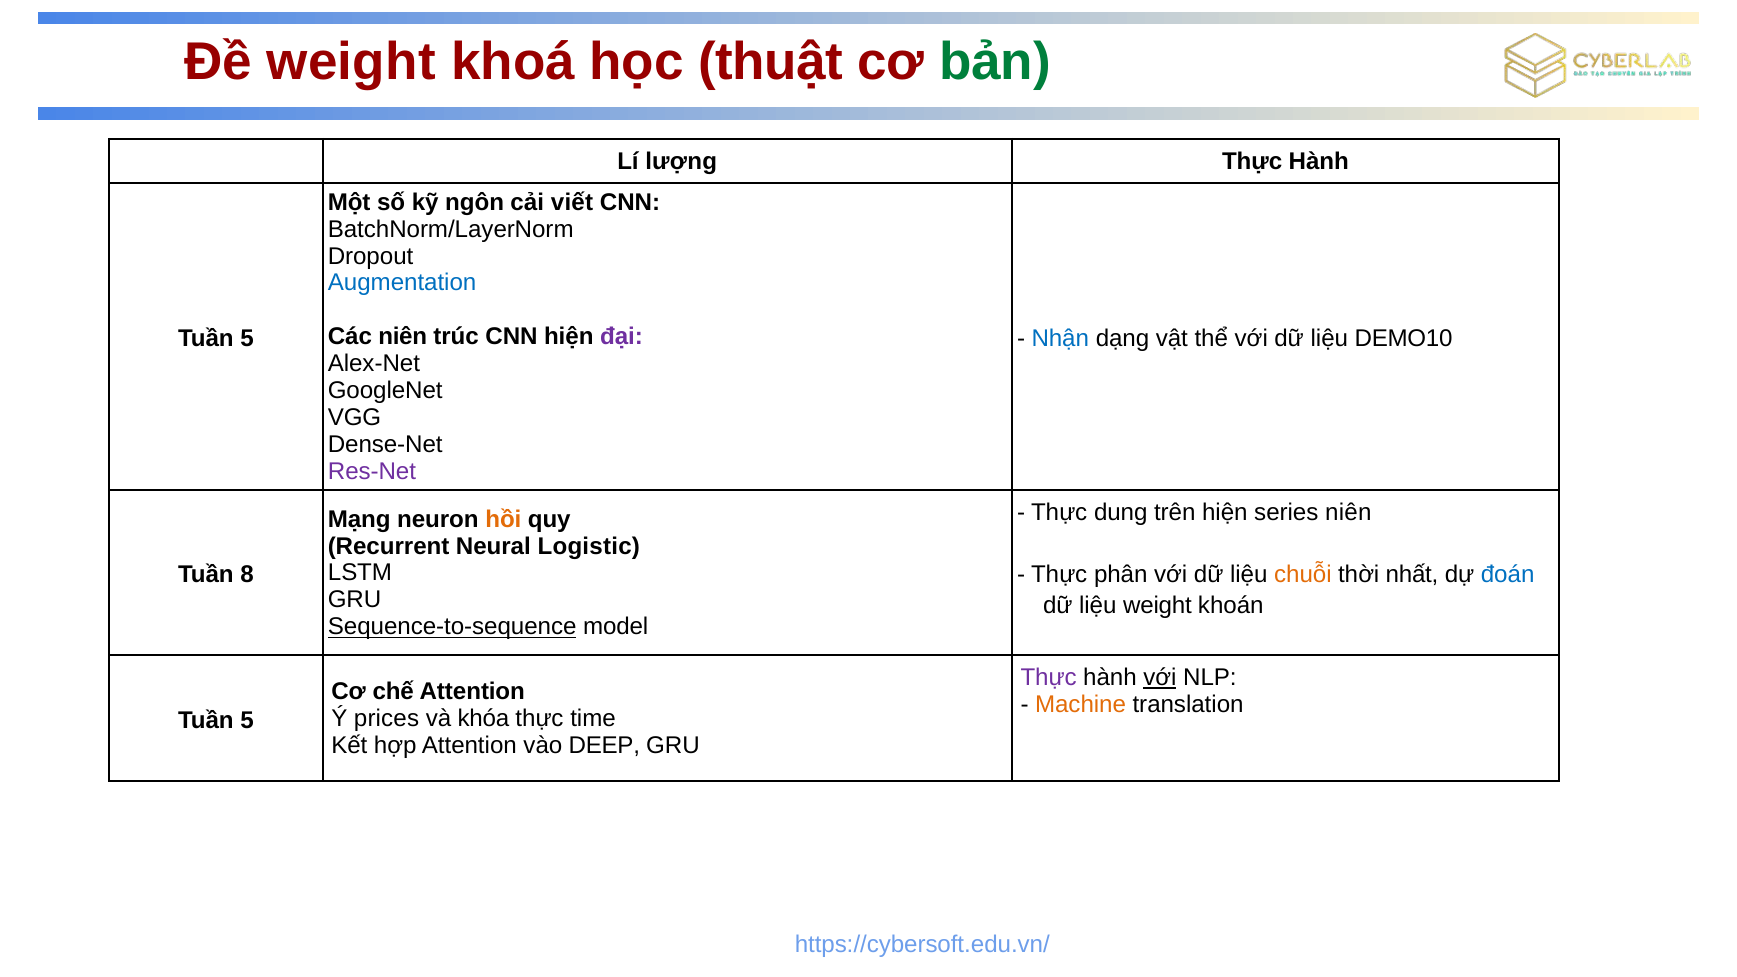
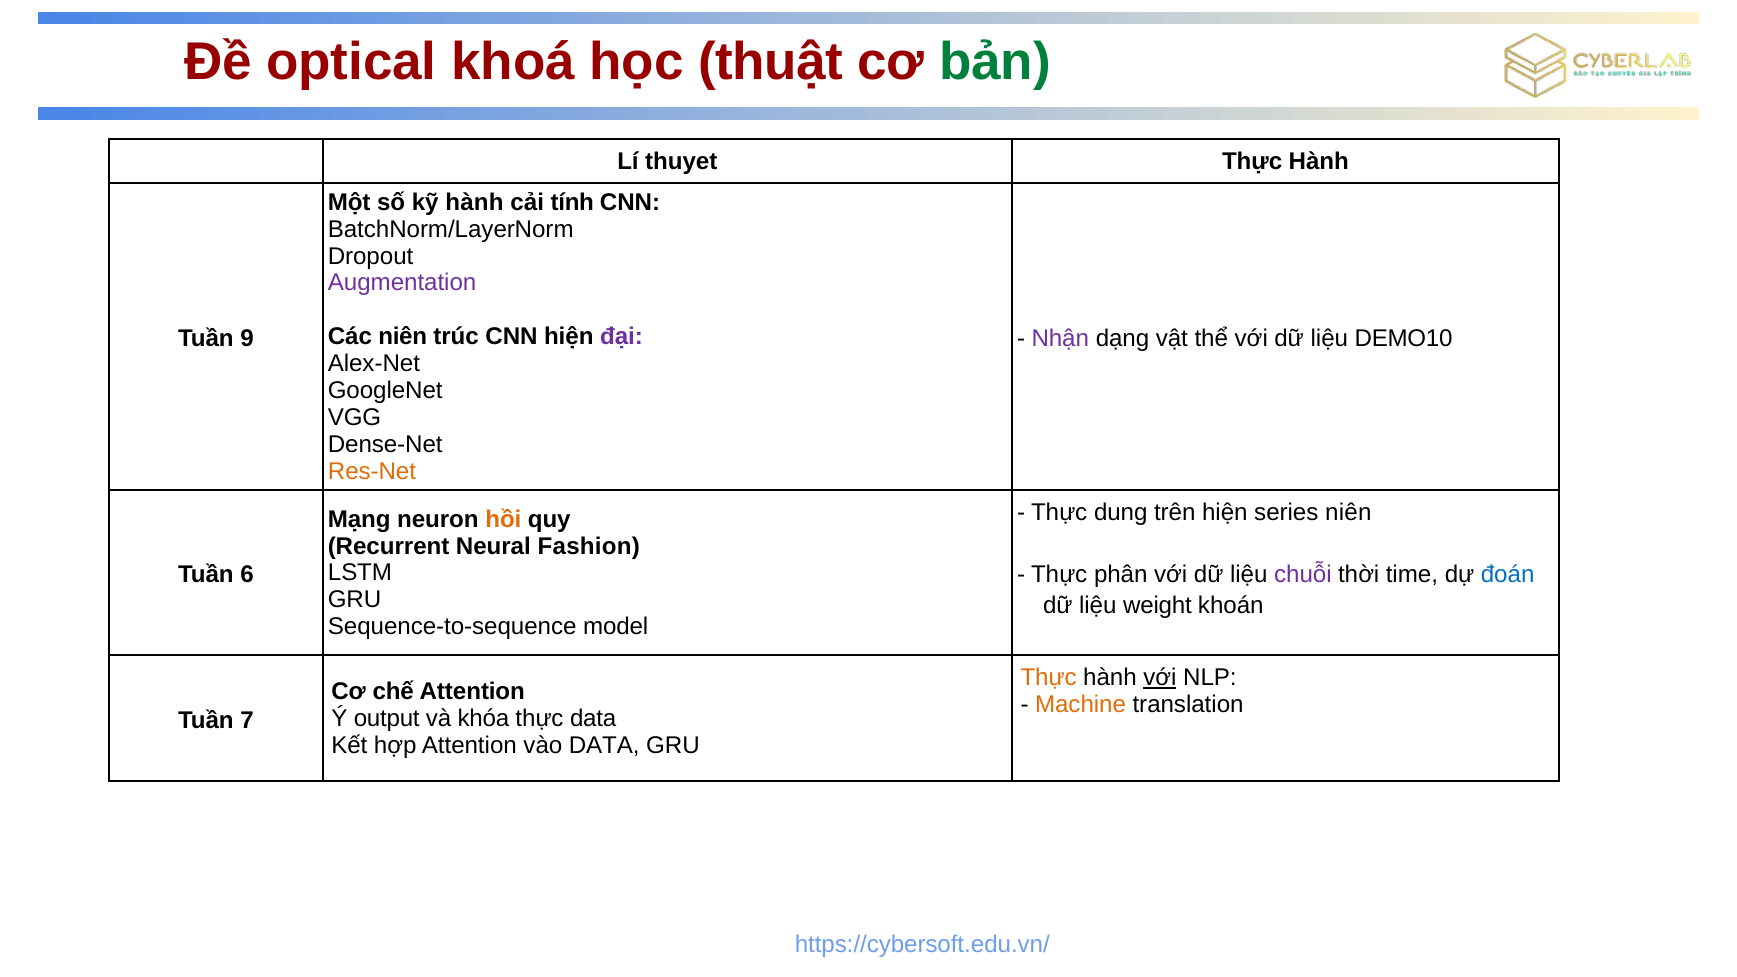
Đề weight: weight -> optical (351, 62)
lượng: lượng -> thuyet (681, 161)
kỹ ngôn: ngôn -> hành (474, 202)
viết: viết -> tính (572, 202)
Augmentation colour: blue -> purple (402, 283)
5: 5 -> 9 (247, 339)
Nhận colour: blue -> purple (1060, 339)
Res-Net colour: purple -> orange (372, 472)
Logistic: Logistic -> Fashion (589, 546)
8: 8 -> 6 (247, 575)
chuỗi colour: orange -> purple (1303, 575)
nhất: nhất -> time (1412, 575)
Sequence-to-sequence underline: present -> none (452, 627)
Thực colour: purple -> orange (1049, 678)
prices: prices -> output (387, 718)
thực time: time -> data (593, 718)
5: 5 -> 7 (247, 720)
vào DEEP: DEEP -> DATA (604, 745)
